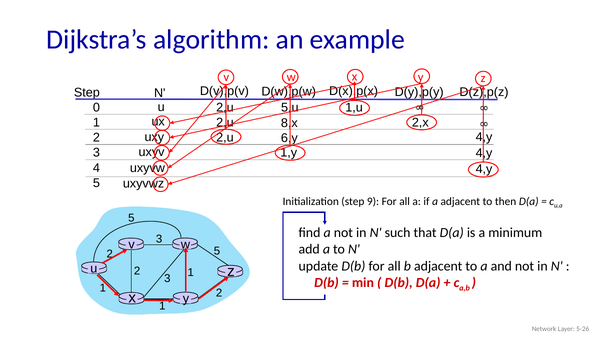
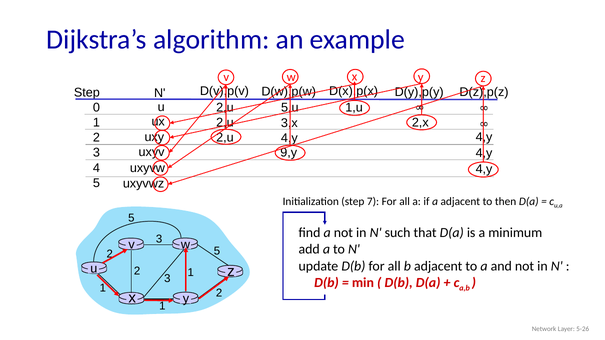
8,x: 8,x -> 3,x (289, 123)
6,y: 6,y -> 4,y (289, 138)
1,y: 1,y -> 9,y (289, 153)
9: 9 -> 7 (373, 202)
